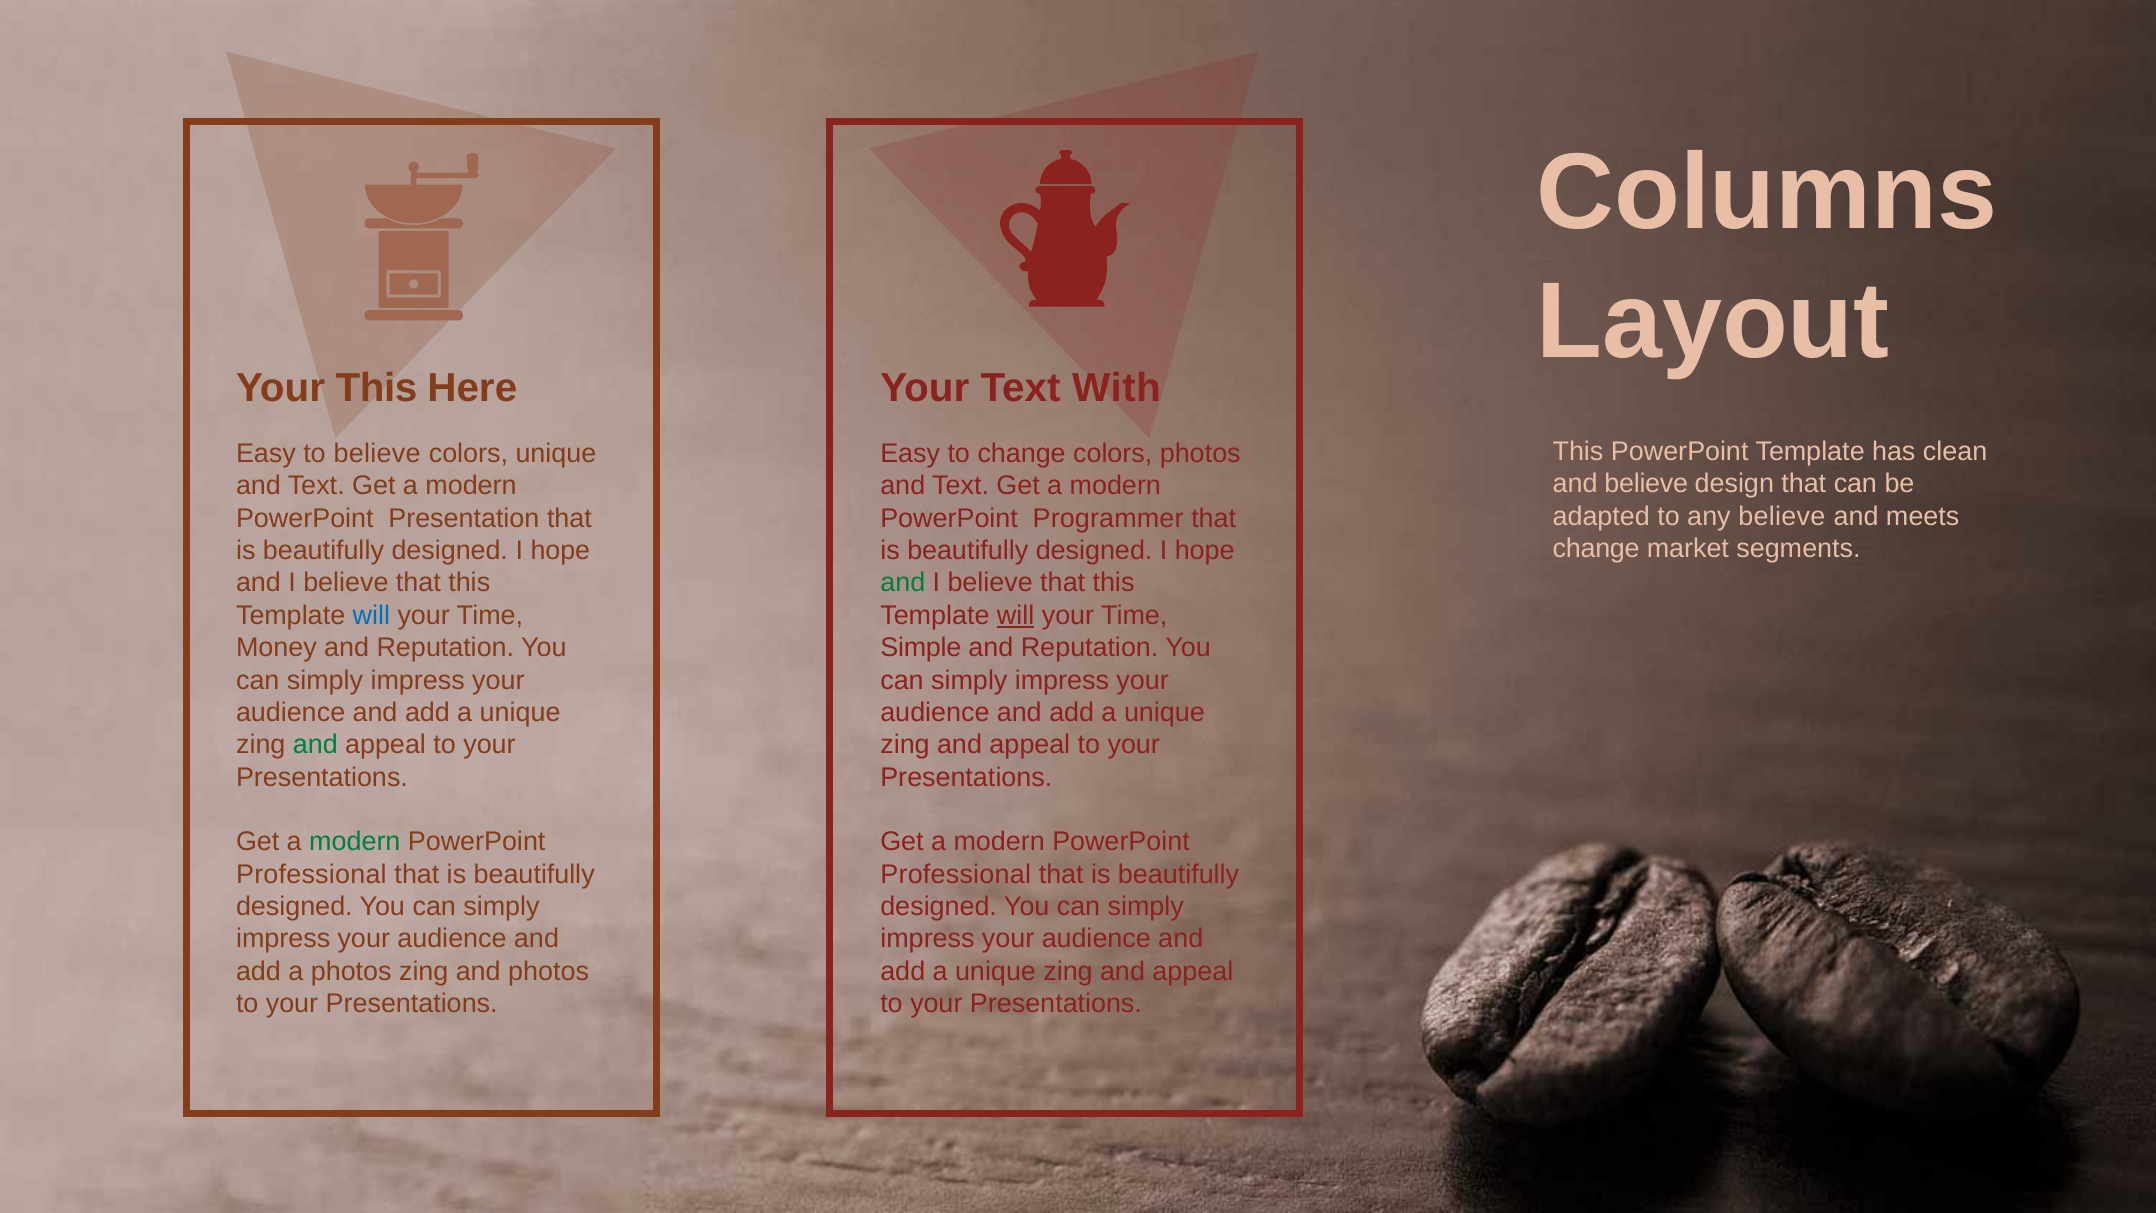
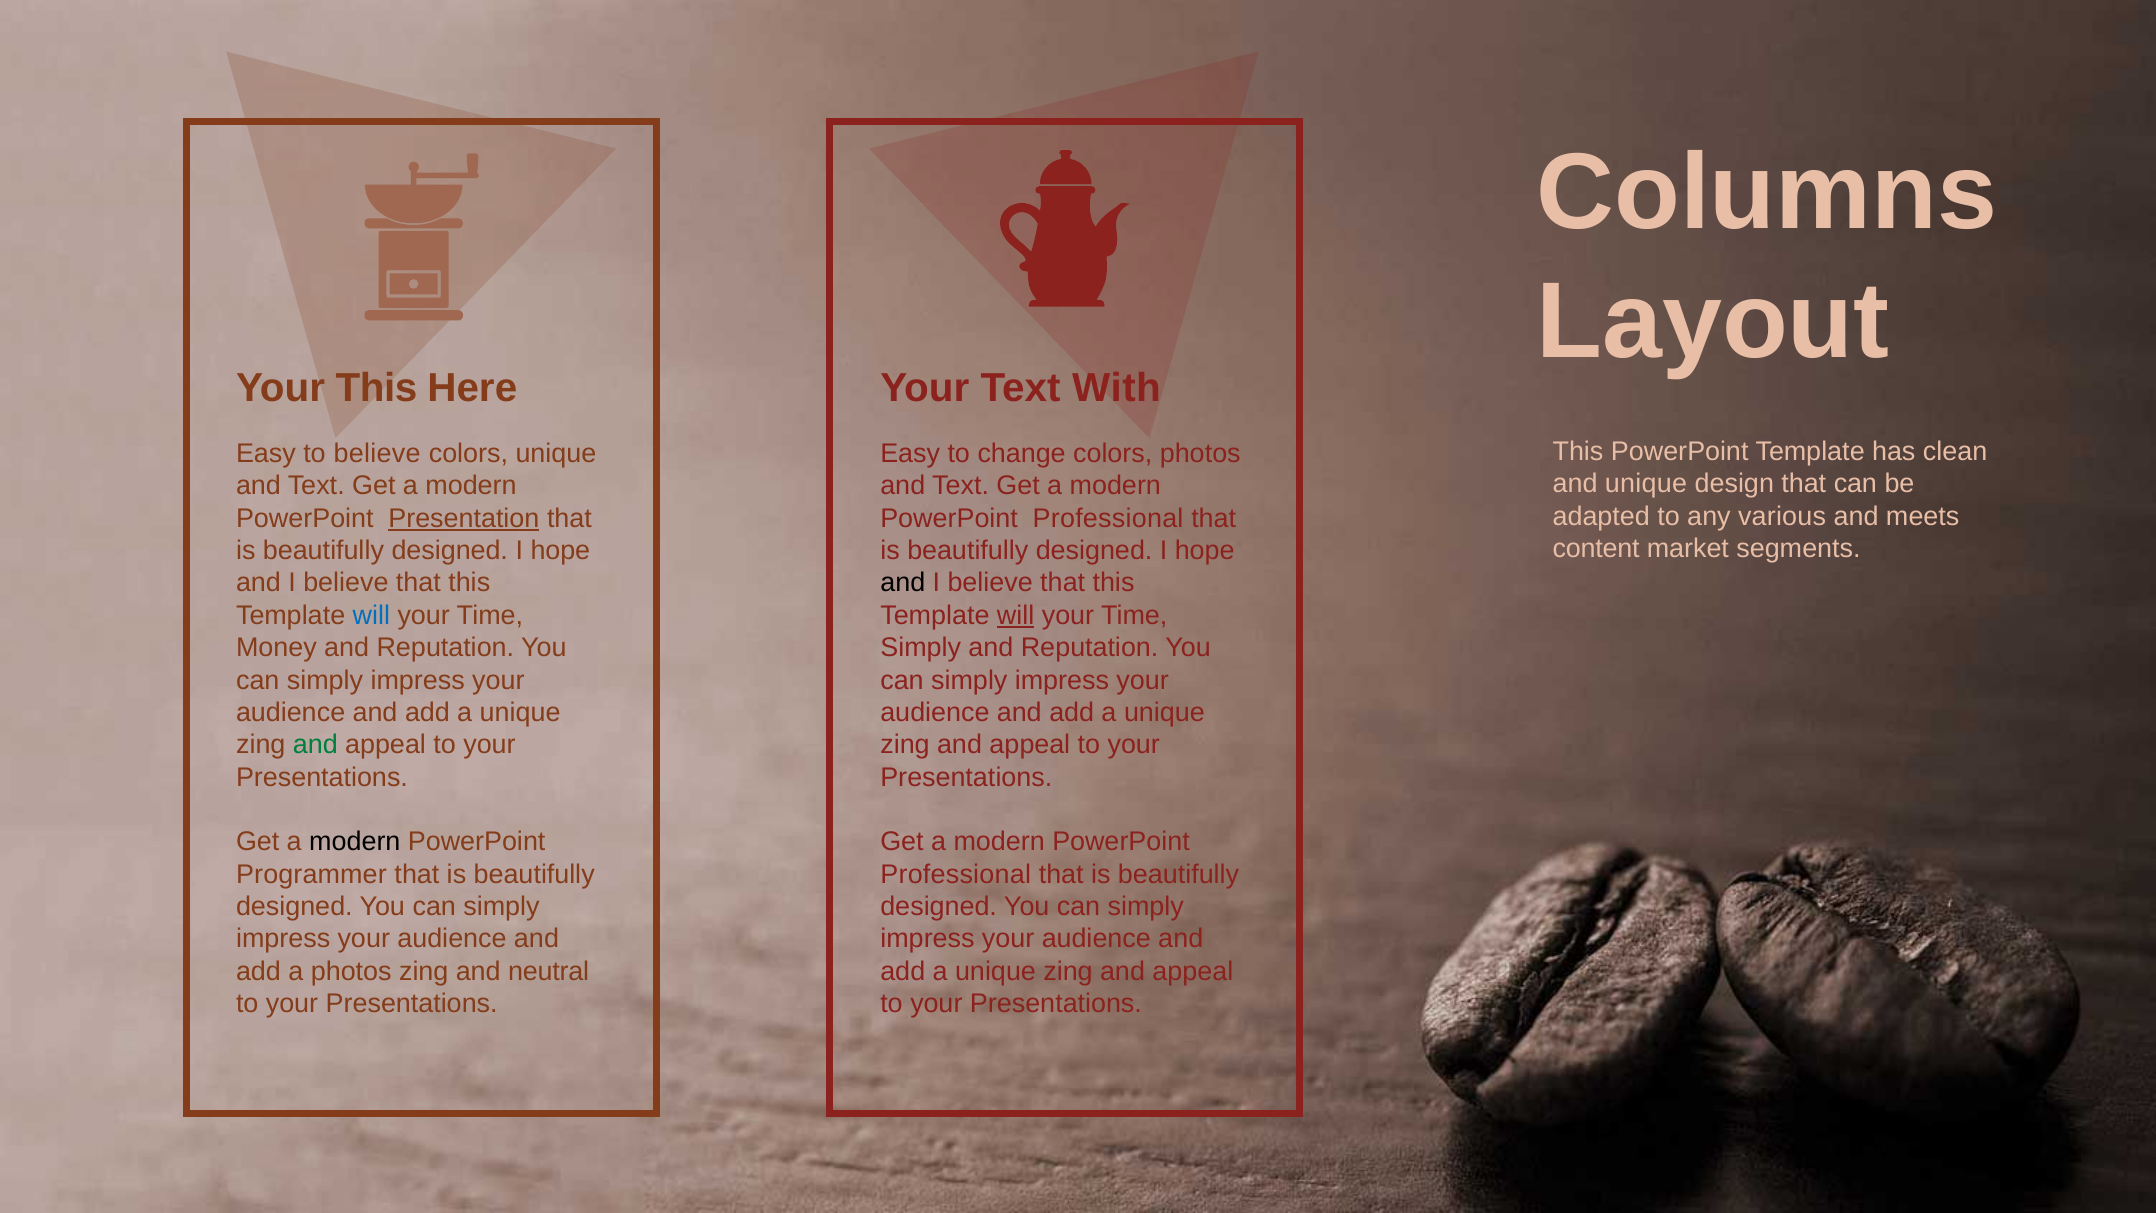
and believe: believe -> unique (1646, 484)
any believe: believe -> various (1782, 516)
Presentation underline: none -> present (464, 518)
Programmer: Programmer -> Professional (1108, 518)
change: change -> content (1596, 548)
and colour: green -> black (903, 583)
Simple: Simple -> Simply (921, 648)
modern colour: green -> black (355, 842)
Professional: Professional -> Programmer (311, 874)
and photos: photos -> neutral (549, 971)
